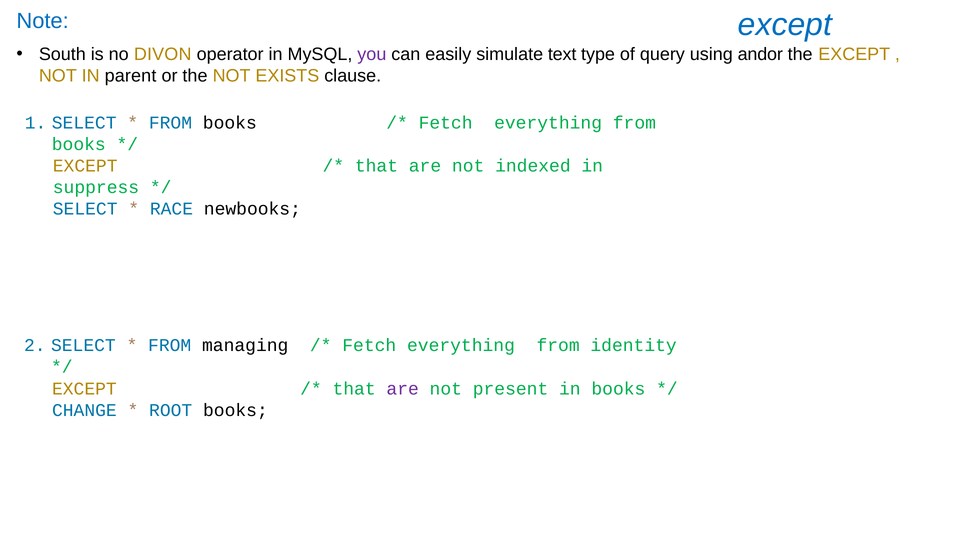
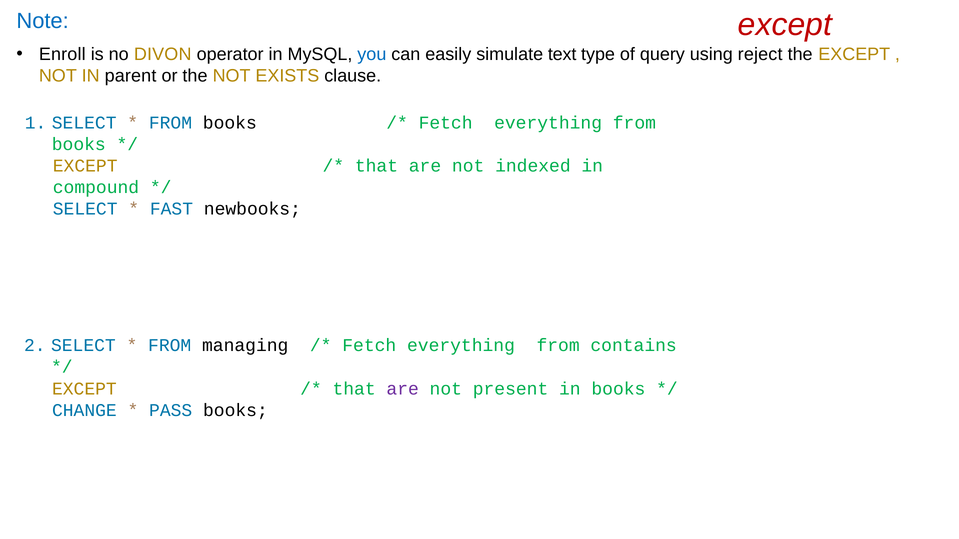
except colour: blue -> red (785, 25)
South: South -> Enroll (62, 54)
you colour: purple -> blue (372, 54)
andor: andor -> reject (760, 54)
suppress: suppress -> compound (96, 187)
RACE: RACE -> FAST (171, 209)
identity: identity -> contains (634, 346)
ROOT: ROOT -> PASS (171, 410)
